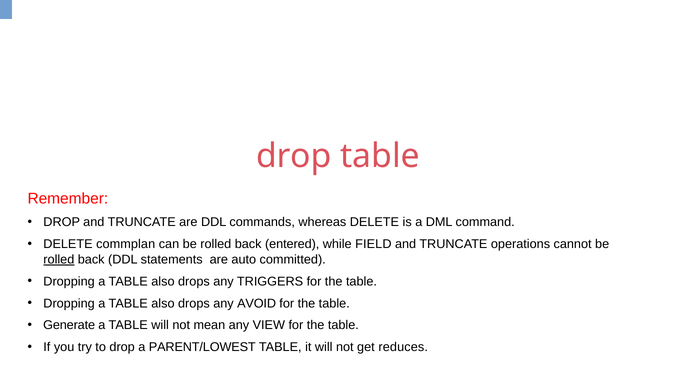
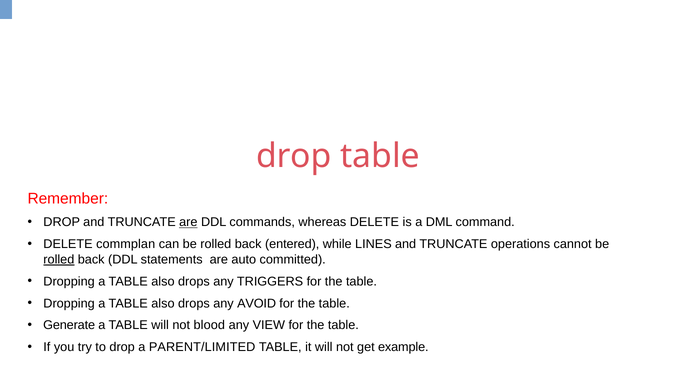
are underline: none -> present (188, 222)
FIELD: FIELD -> LINES (373, 244)
mean: mean -> blood (209, 325)
PARENT/LOWEST: PARENT/LOWEST -> PARENT/LIMITED (202, 347)
reduces: reduces -> example (403, 347)
